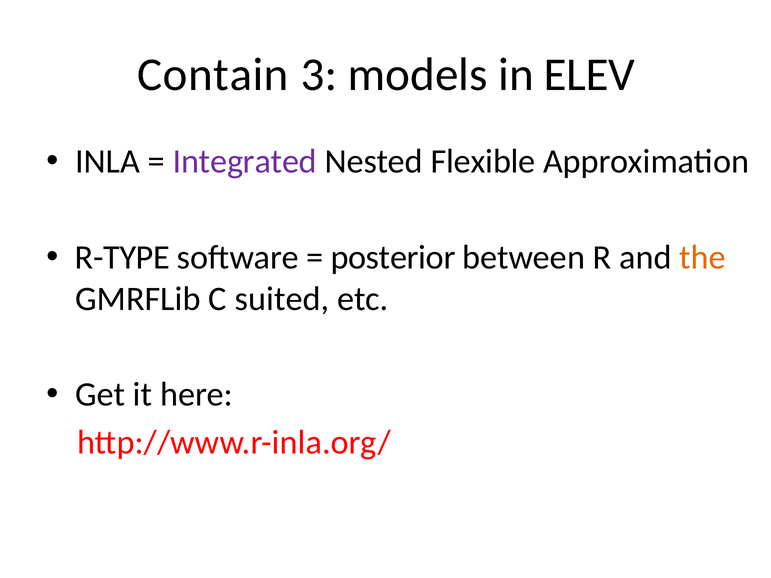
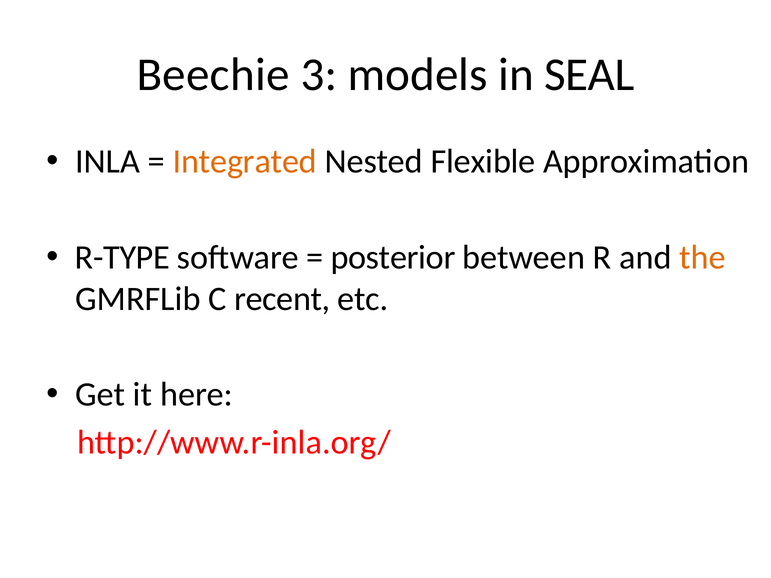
Contain: Contain -> Beechie (213, 75)
ELEV: ELEV -> SEAL (589, 75)
Integrated colour: purple -> orange (245, 162)
suited: suited -> recent (282, 299)
